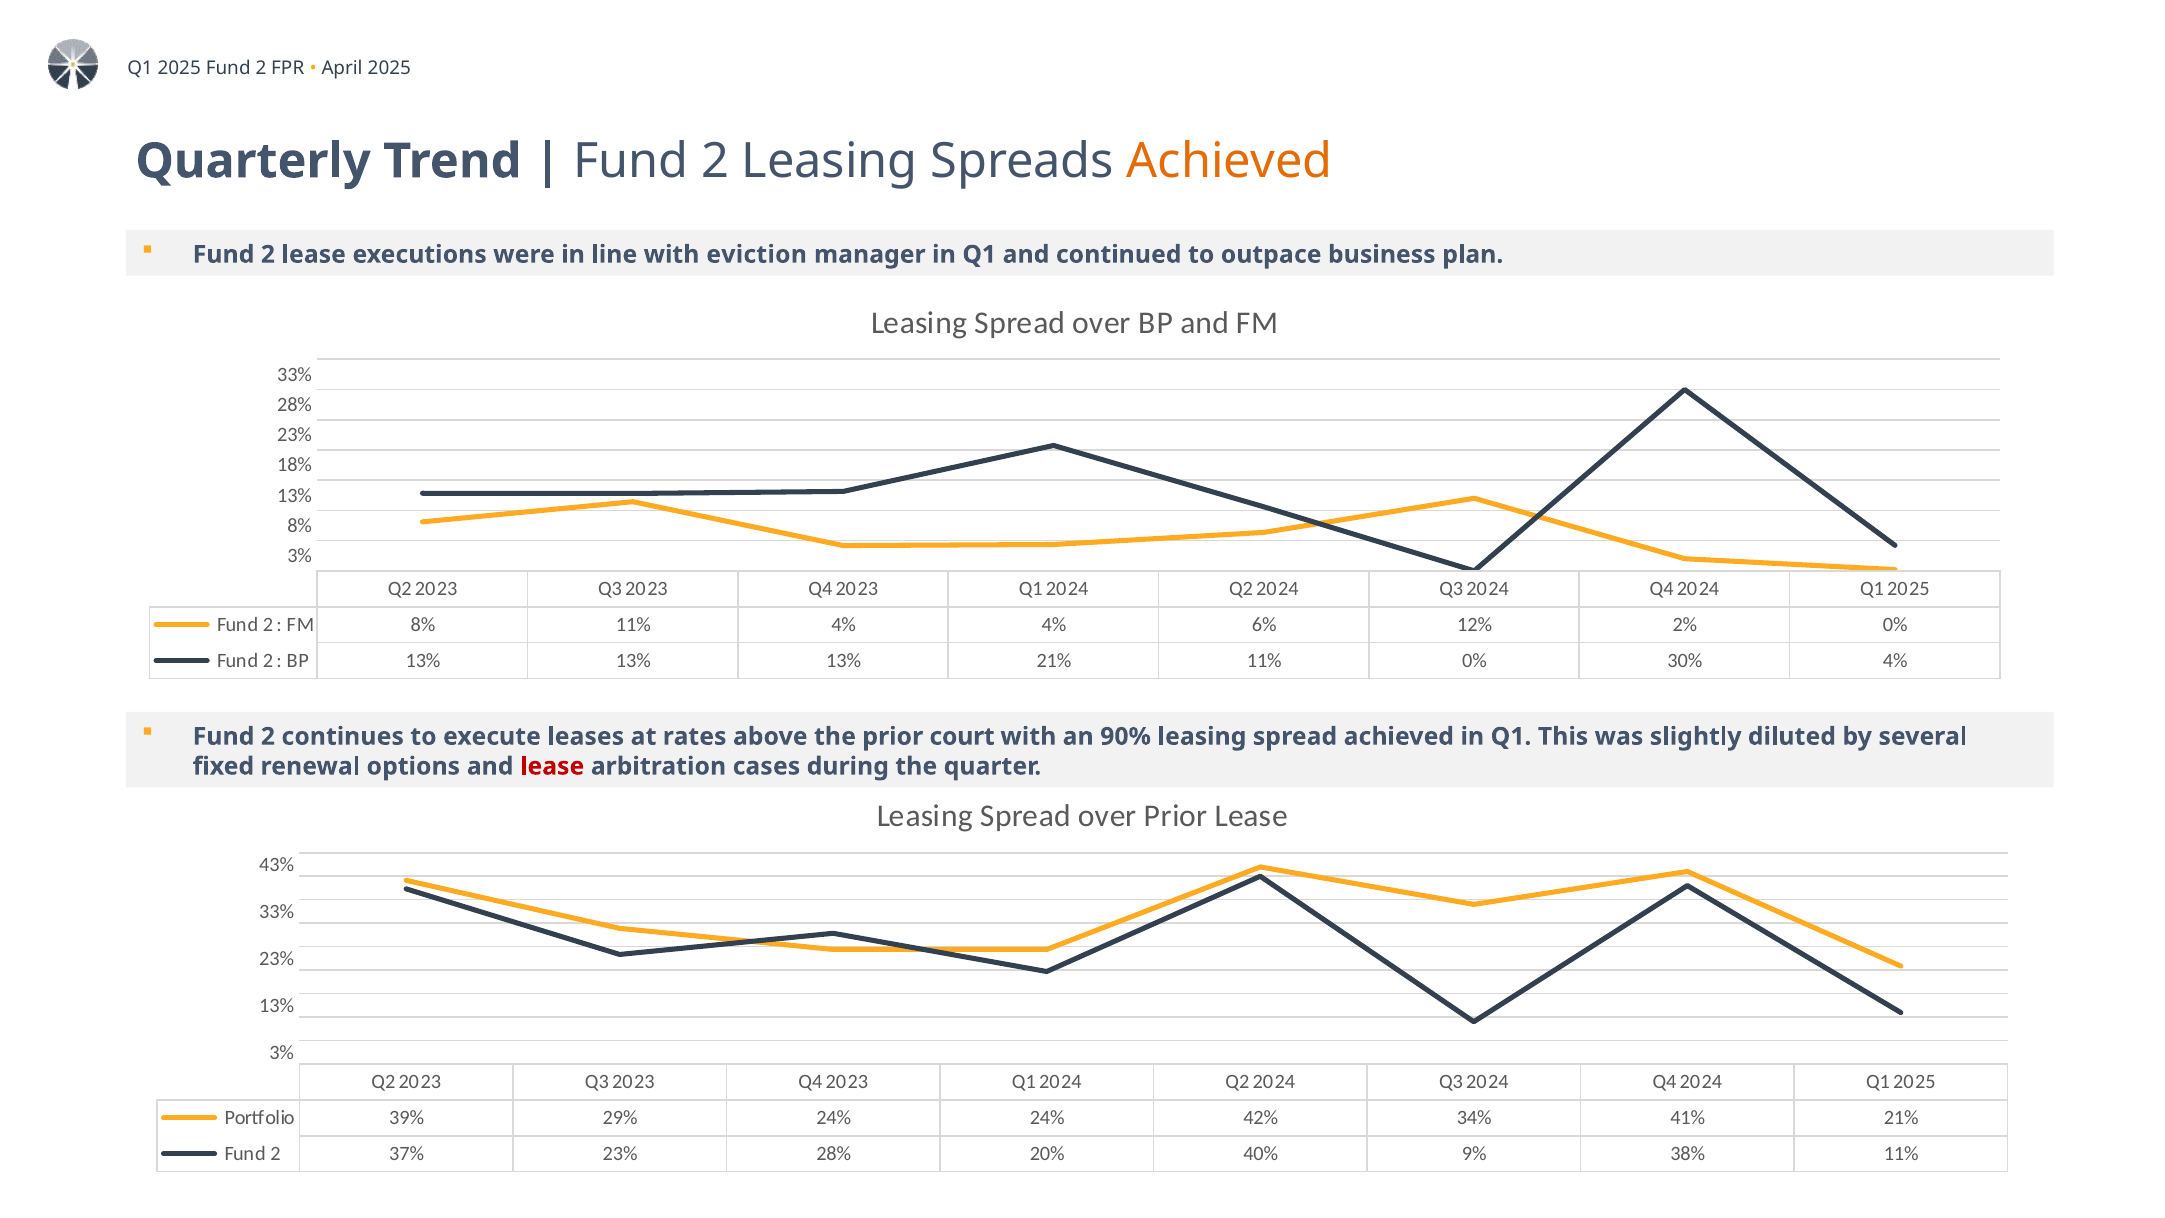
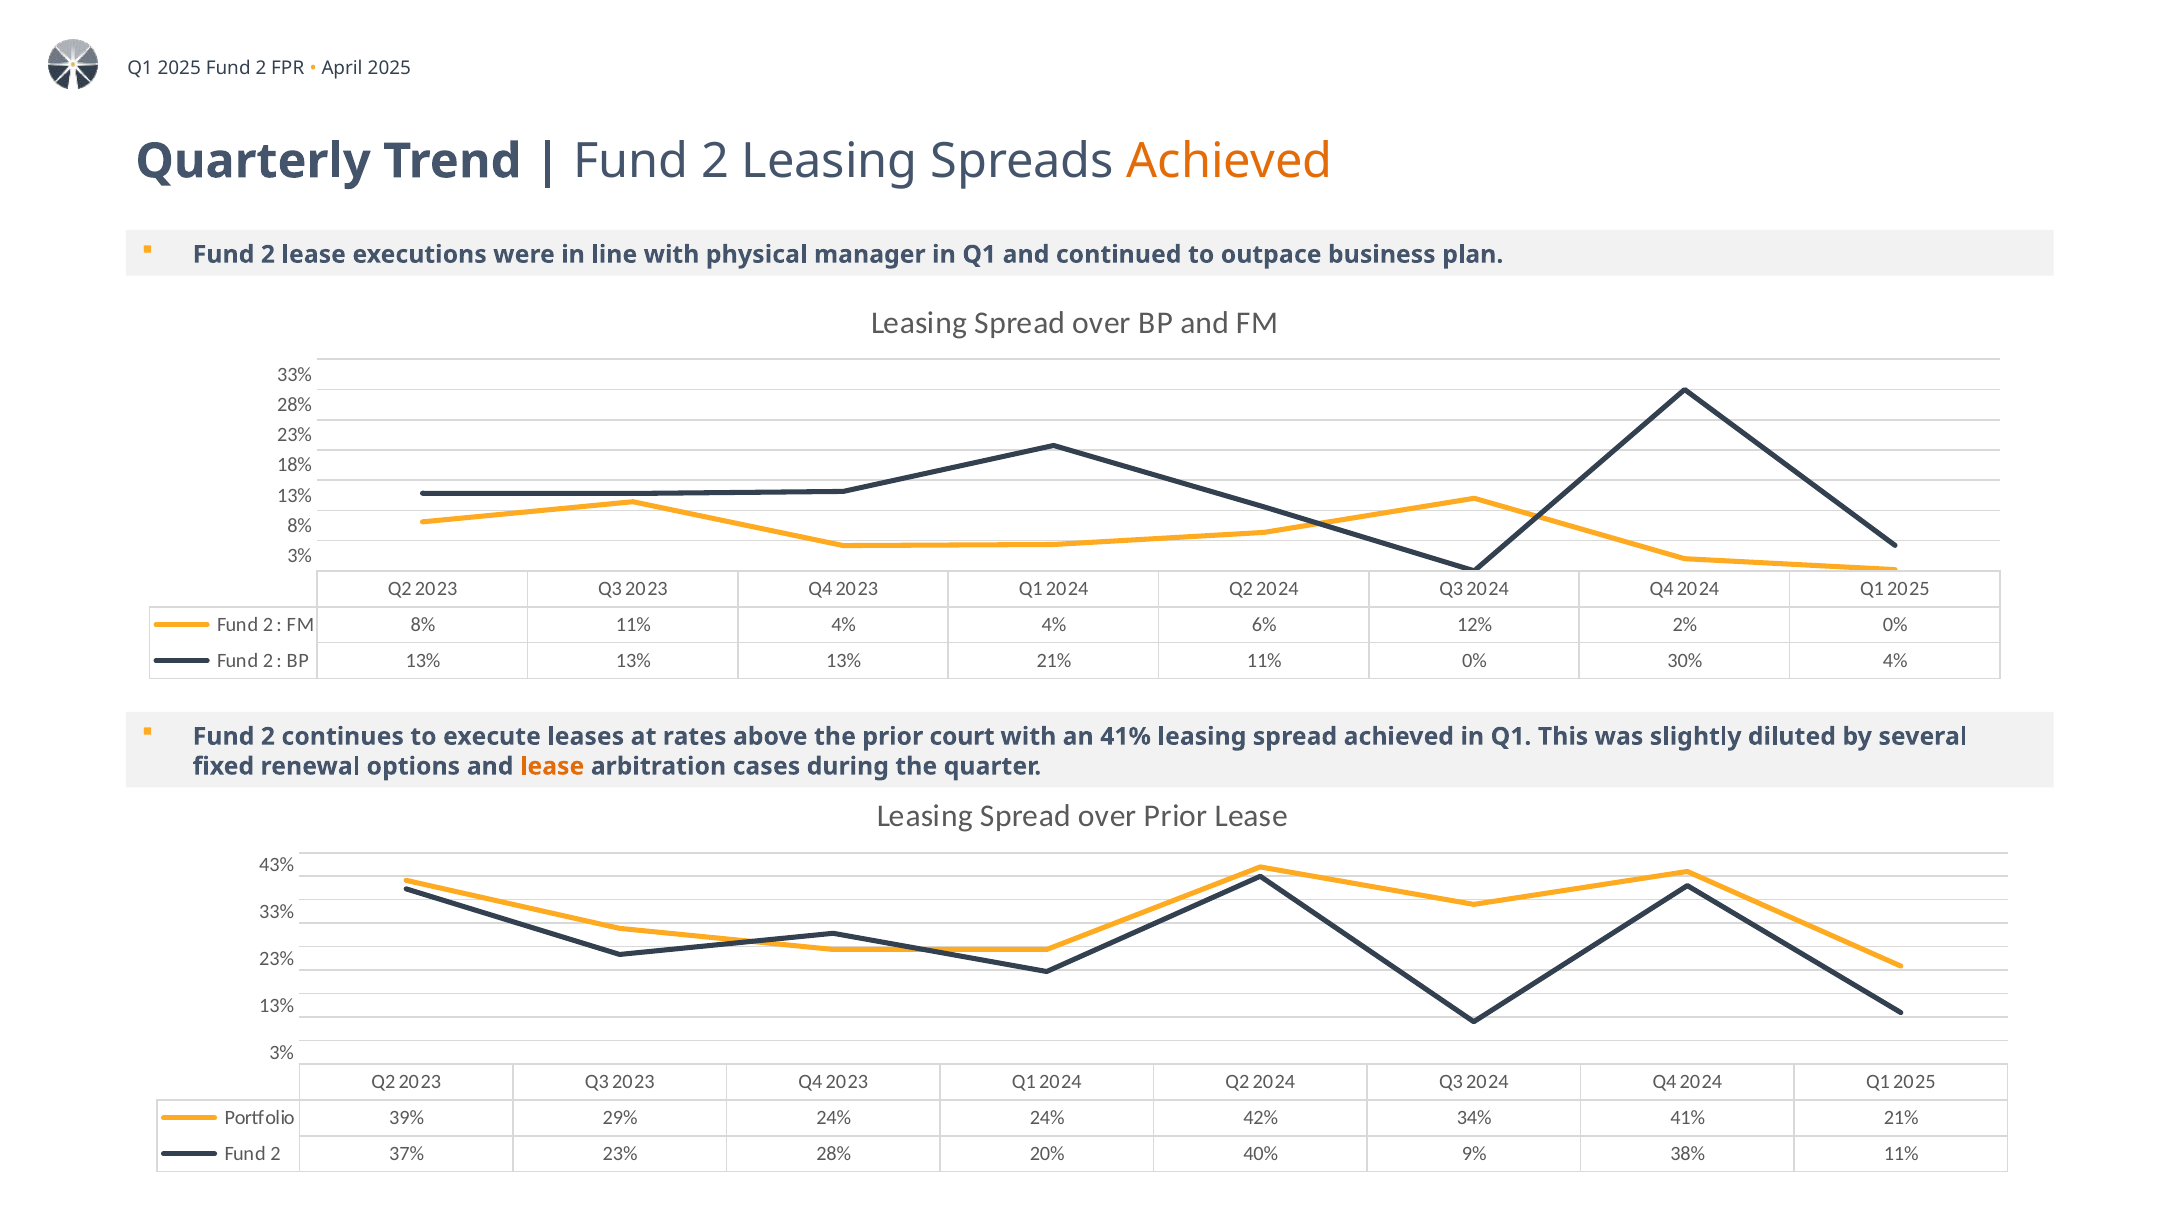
eviction: eviction -> physical (757, 254)
an 90%: 90% -> 41% (1126, 736)
lease colour: red -> orange (552, 766)
